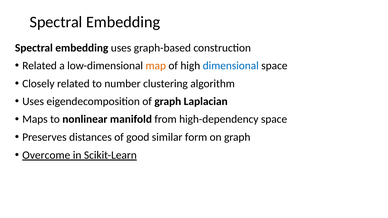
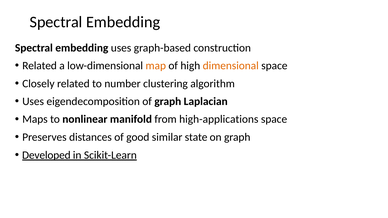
dimensional colour: blue -> orange (231, 66)
high-dependency: high-dependency -> high-applications (219, 119)
form: form -> state (196, 137)
Overcome: Overcome -> Developed (46, 155)
